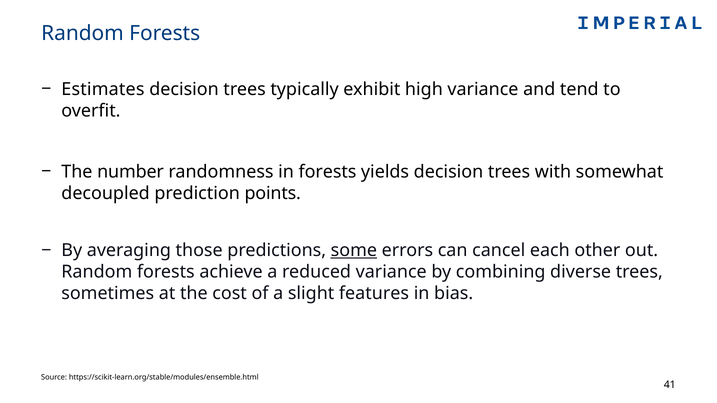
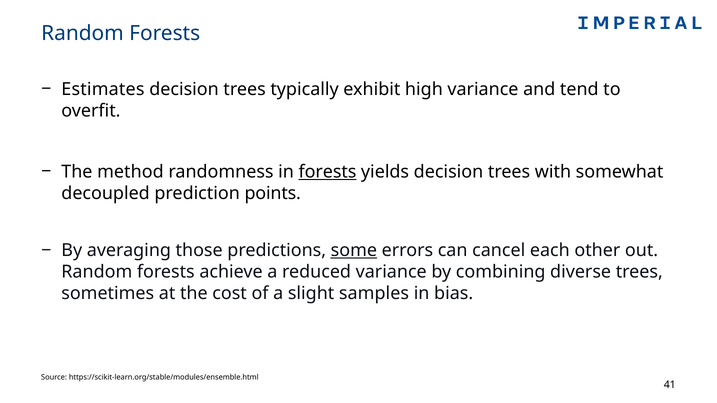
number: number -> method (130, 172)
forests underline: none -> present (327, 172)
features: features -> samples (374, 294)
